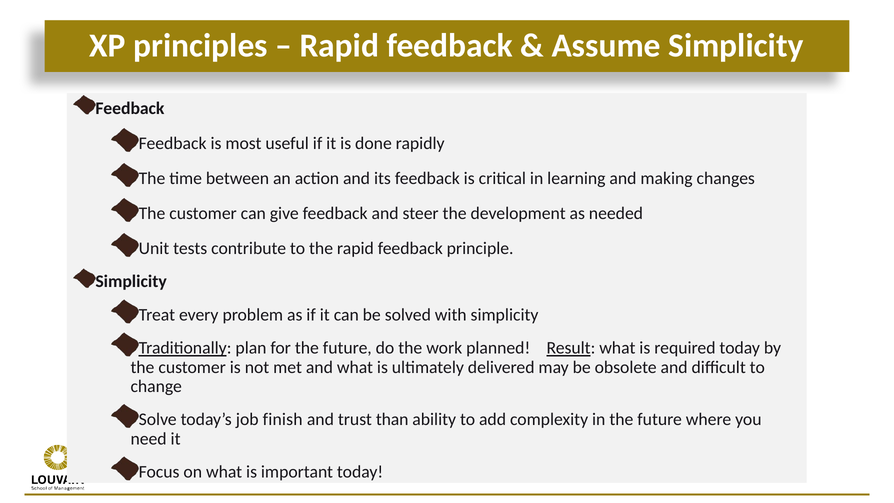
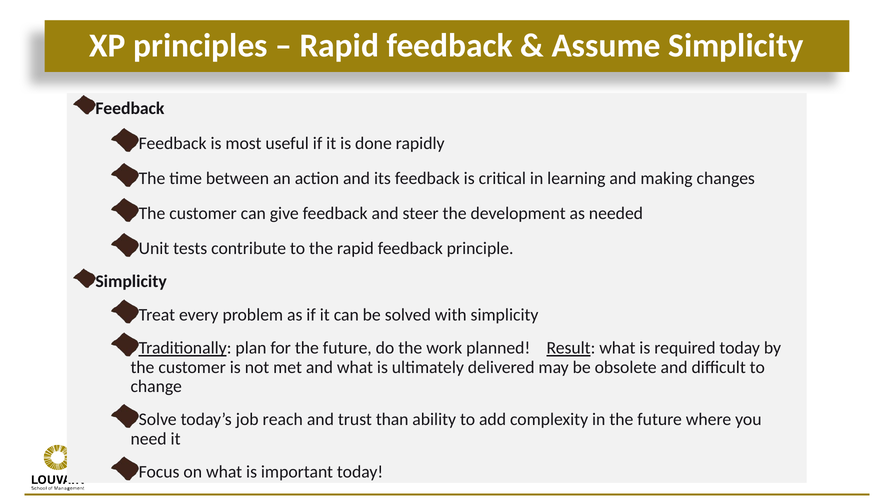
finish: finish -> reach (283, 419)
